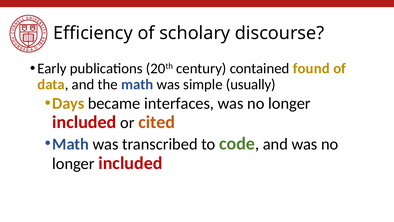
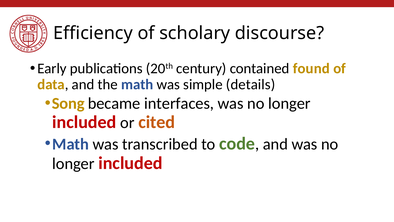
usually: usually -> details (251, 84)
Days: Days -> Song (68, 103)
